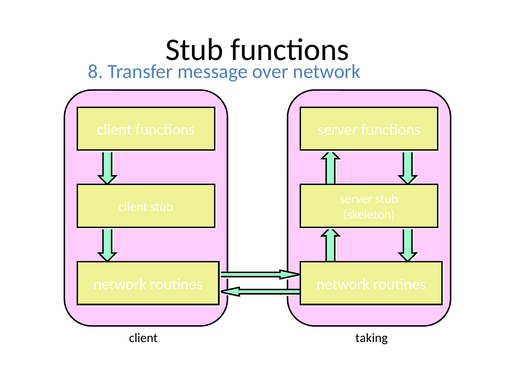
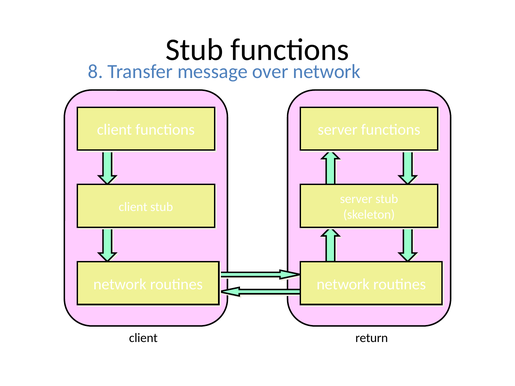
taking: taking -> return (372, 338)
